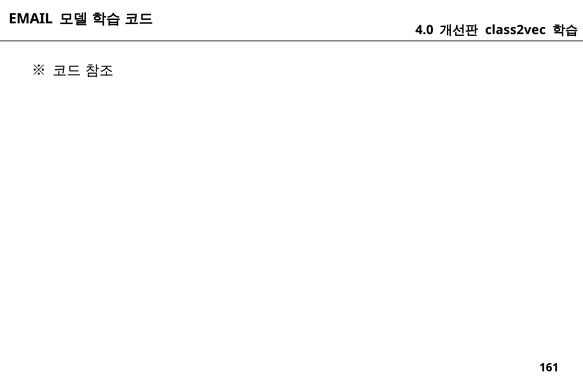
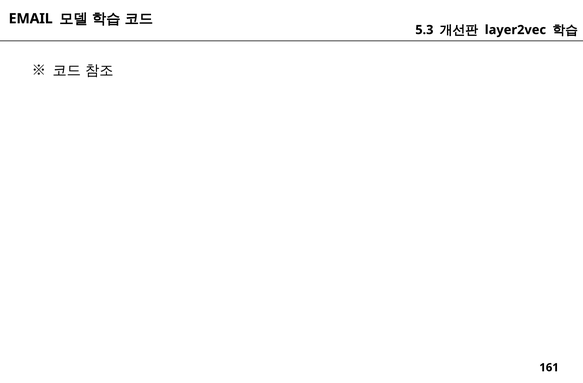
4.0: 4.0 -> 5.3 (424, 30)
class2vec: class2vec -> layer2vec (515, 30)
